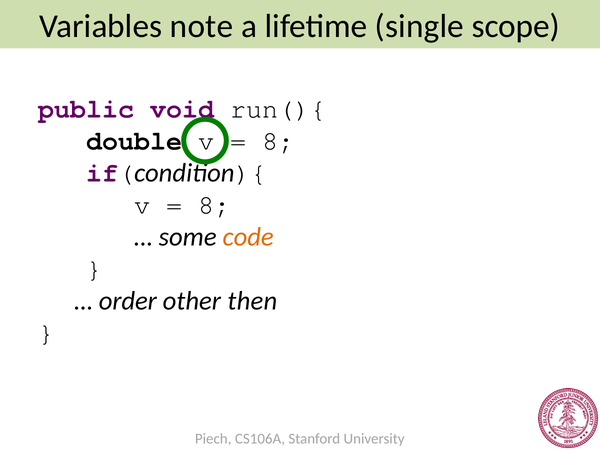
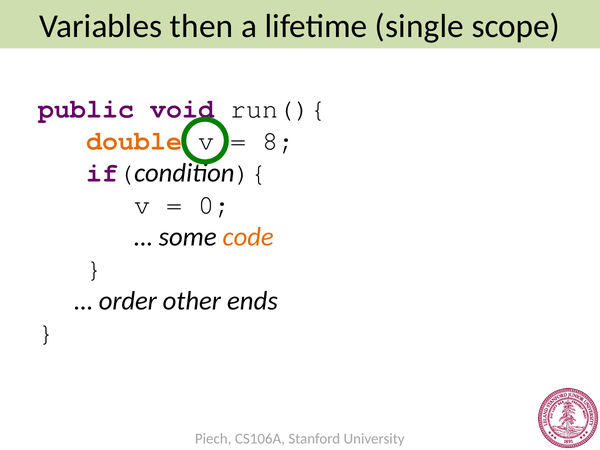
note: note -> then (202, 26)
double colour: black -> orange (134, 141)
8: 8 -> 0 (214, 205)
then: then -> ends (252, 301)
